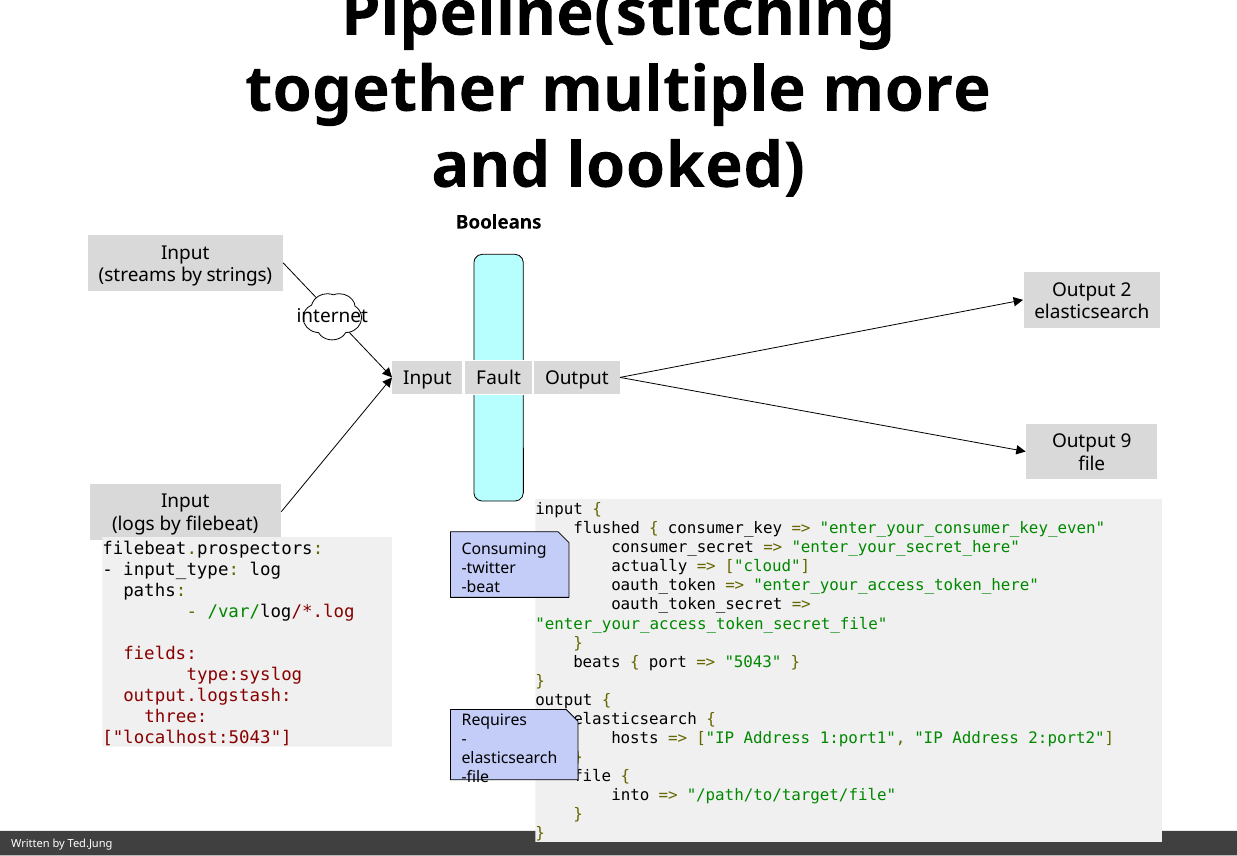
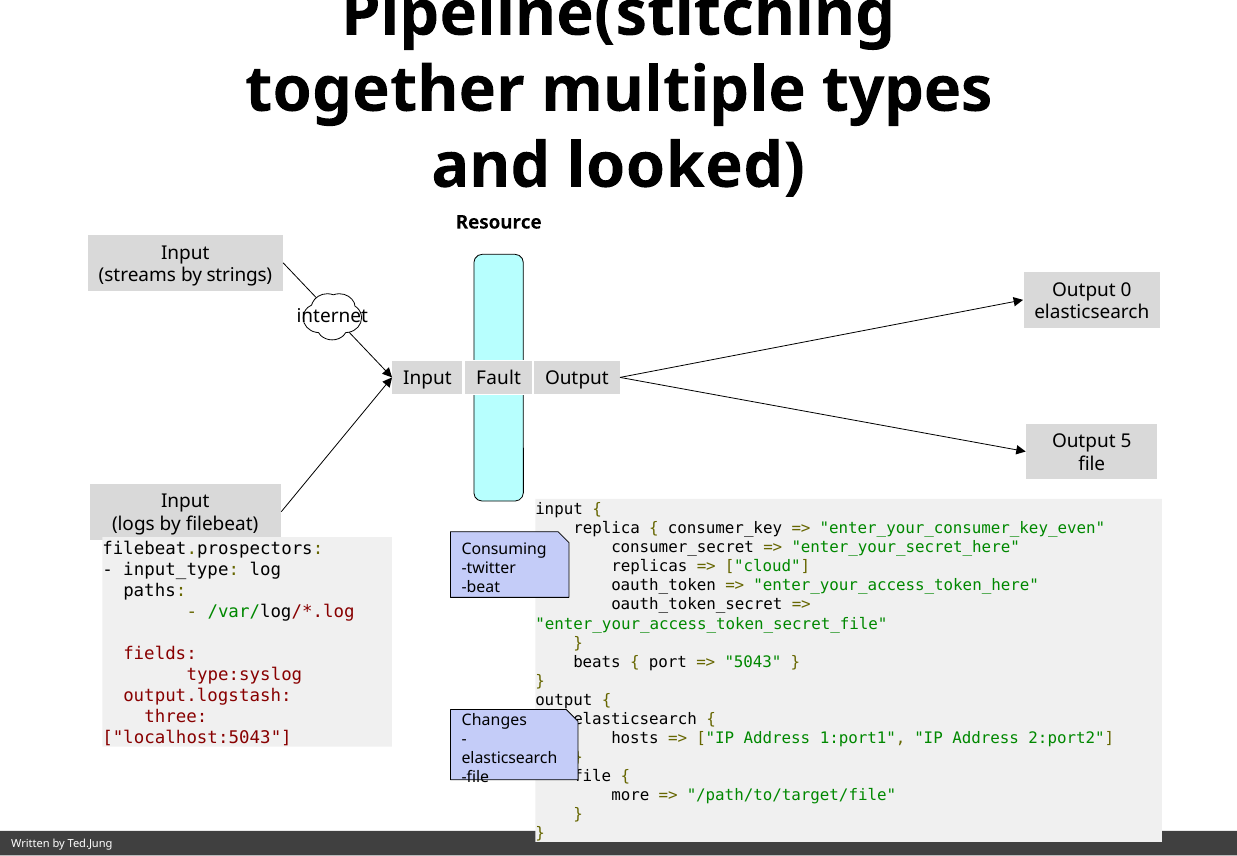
more: more -> types (907, 90)
Booleans: Booleans -> Resource (499, 222)
2: 2 -> 0 (1126, 290)
9: 9 -> 5 (1126, 442)
flushed: flushed -> replica (607, 529)
actually: actually -> replicas (649, 567)
Requires: Requires -> Changes (494, 720)
into: into -> more (630, 796)
